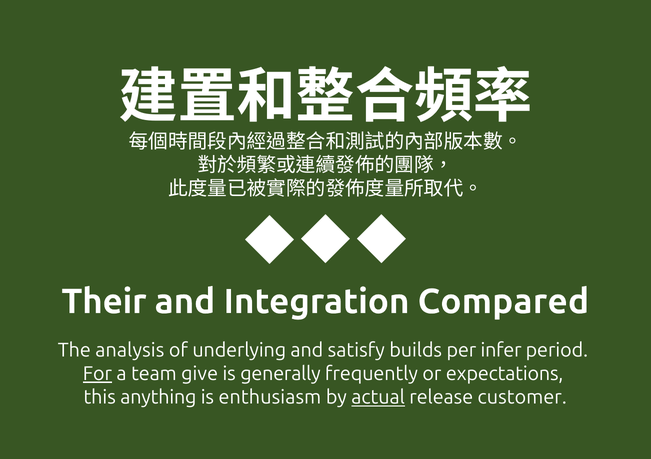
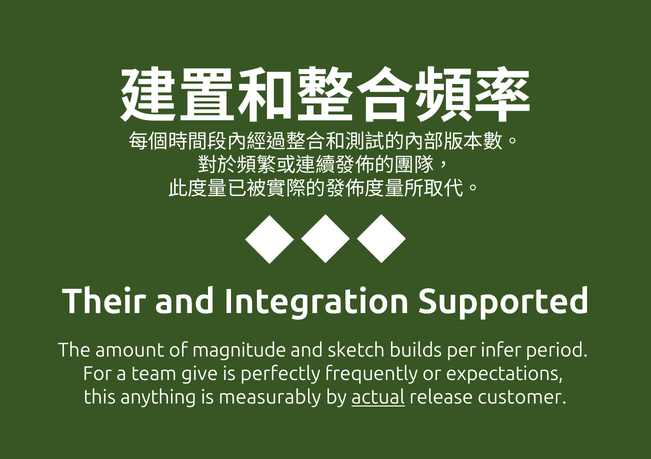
Compared: Compared -> Supported (504, 301)
analysis: analysis -> amount (130, 350)
underlying: underlying -> magnitude (239, 350)
satisfy: satisfy -> sketch (356, 350)
For underline: present -> none (97, 374)
generally: generally -> perfectly (280, 374)
enthusiasm: enthusiasm -> measurably (270, 397)
